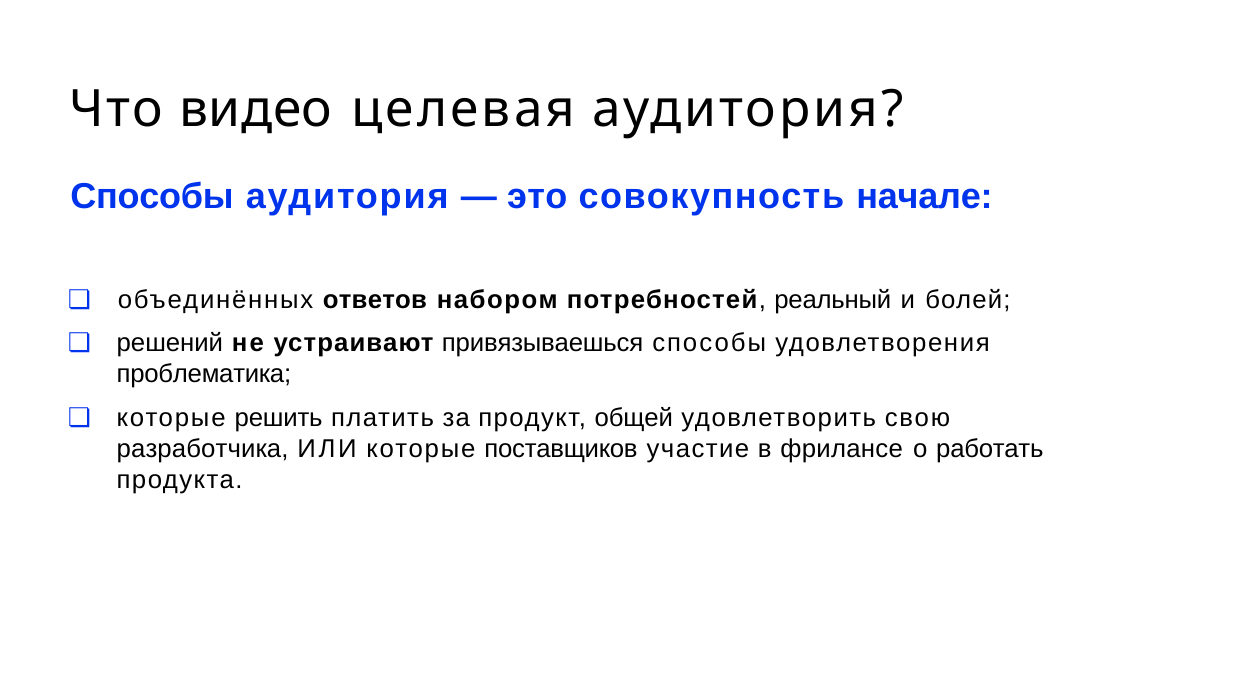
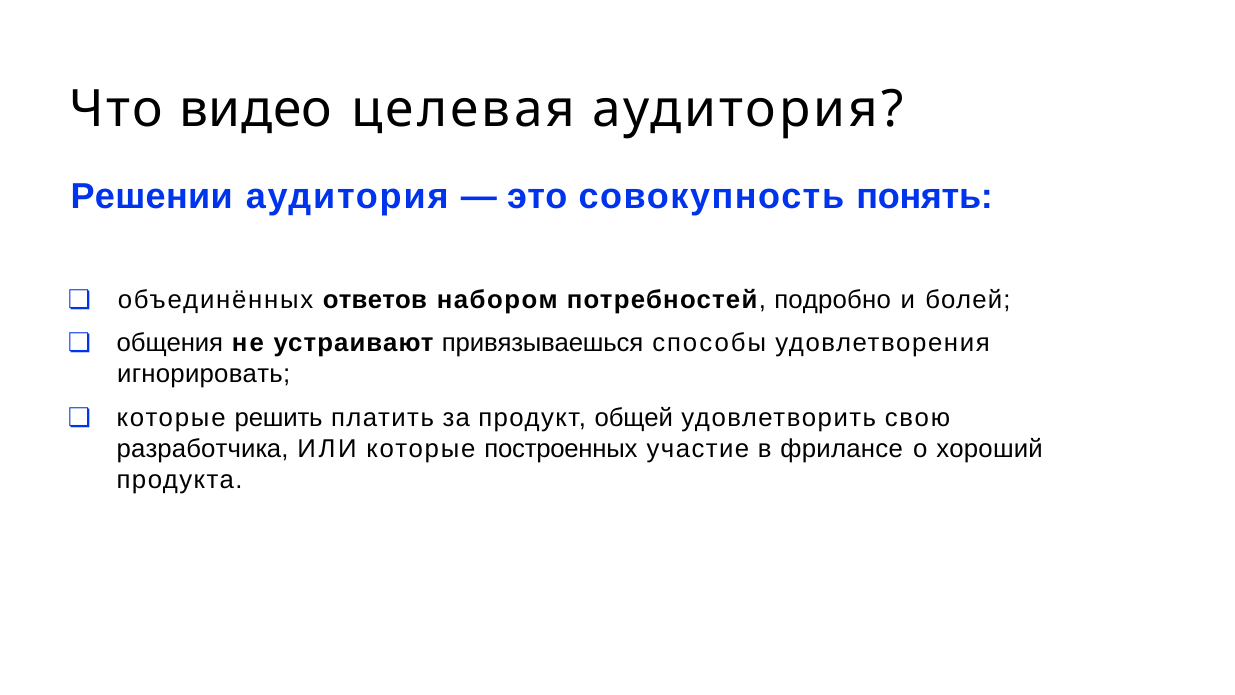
Способы: Способы -> Решении (152, 196)
начале: начале -> понять (925, 196)
реальный: реальный -> подробно (833, 299)
решений: решений -> общения (170, 343)
проблематика: проблематика -> игнорировать (204, 374)
поставщиков: поставщиков -> построенных (561, 449)
работать: работать -> хороший (990, 449)
